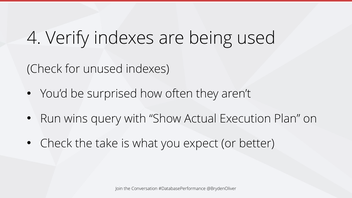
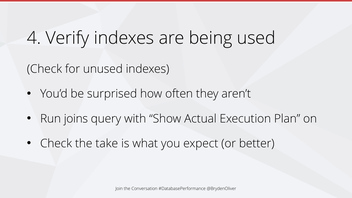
wins: wins -> joins (76, 119)
